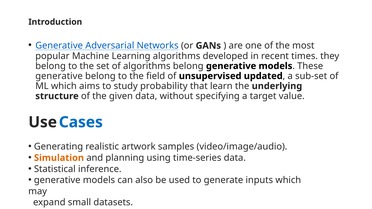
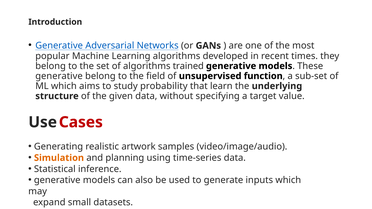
algorithms belong: belong -> trained (188, 66)
updated: updated -> function (263, 76)
Cases colour: blue -> red (81, 122)
